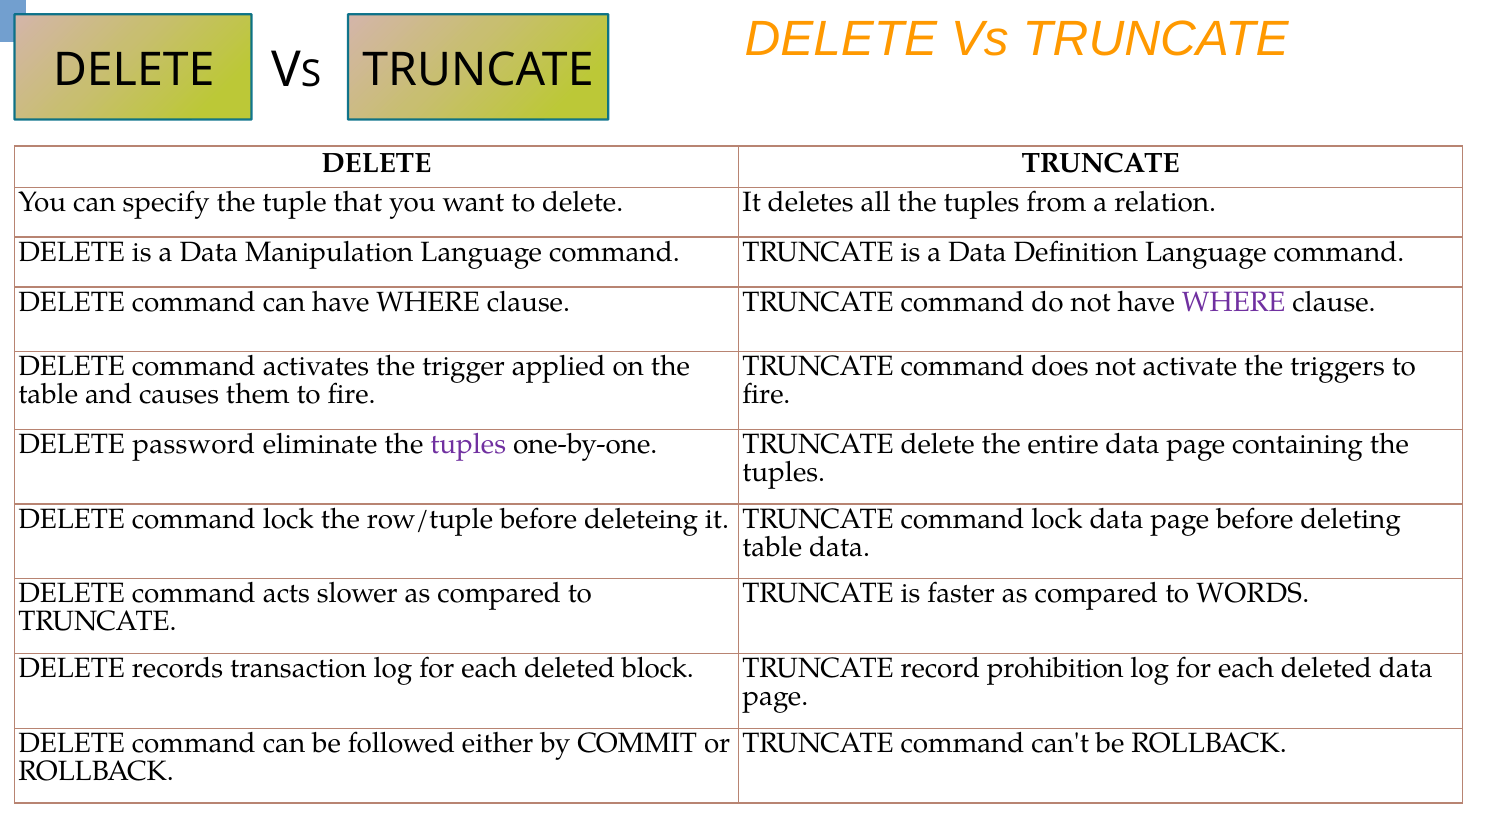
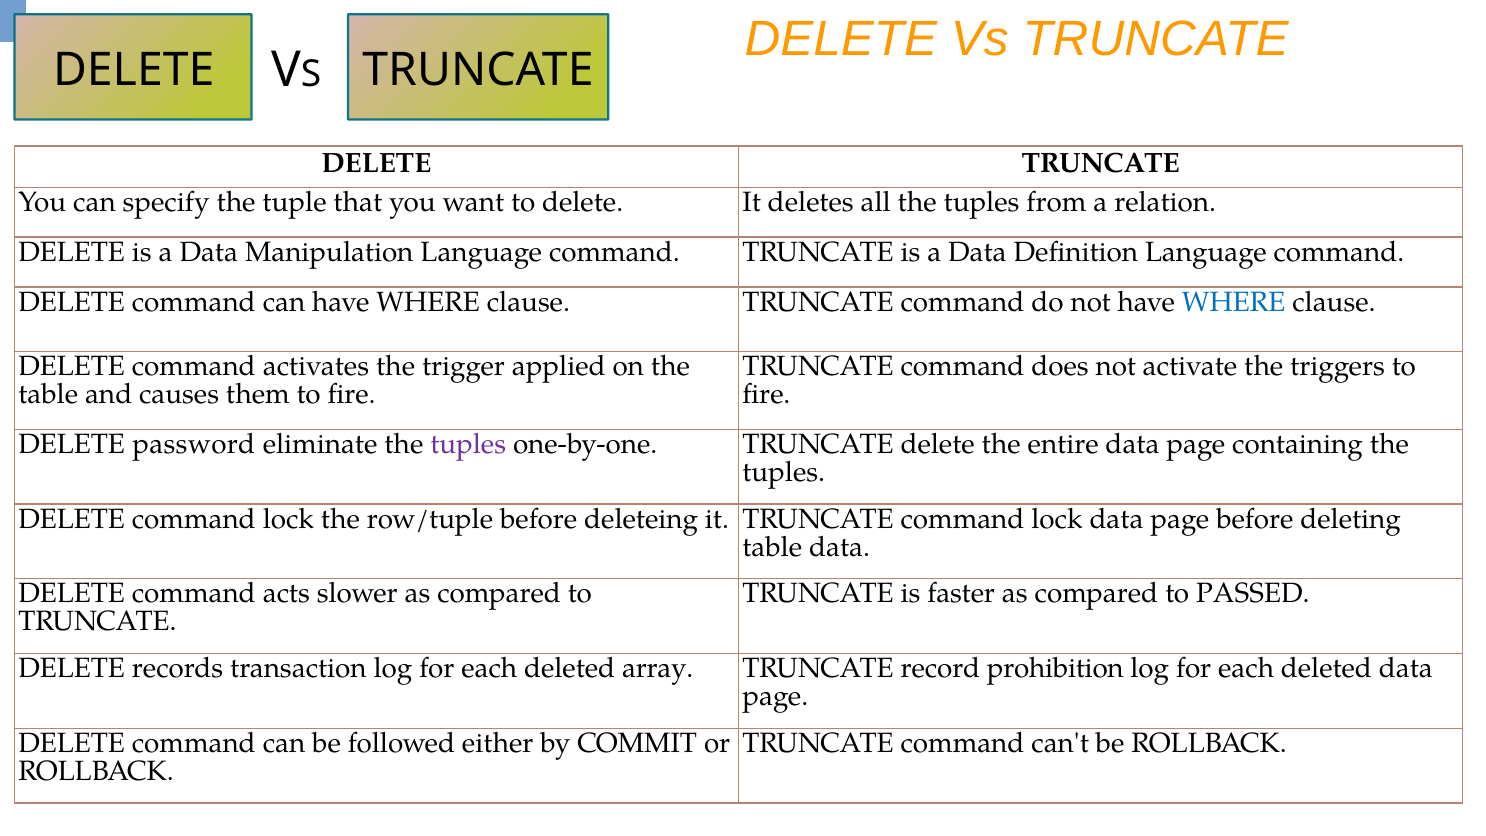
WHERE colour: purple -> blue (1234, 302)
WORDS: WORDS -> PASSED (1253, 594)
block: block -> array (658, 668)
